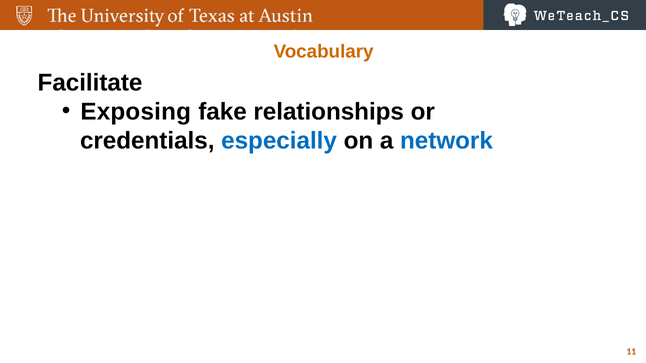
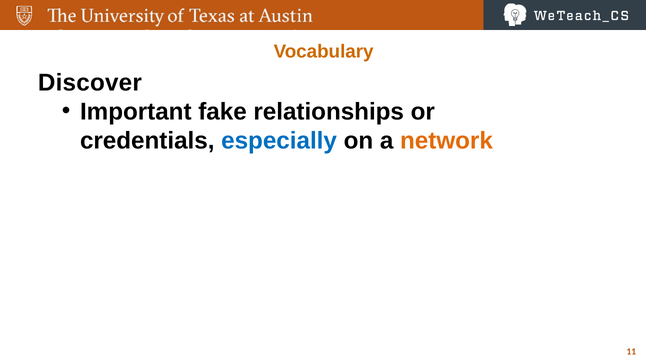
Facilitate: Facilitate -> Discover (90, 83)
Exposing: Exposing -> Important (136, 112)
network colour: blue -> orange (446, 141)
